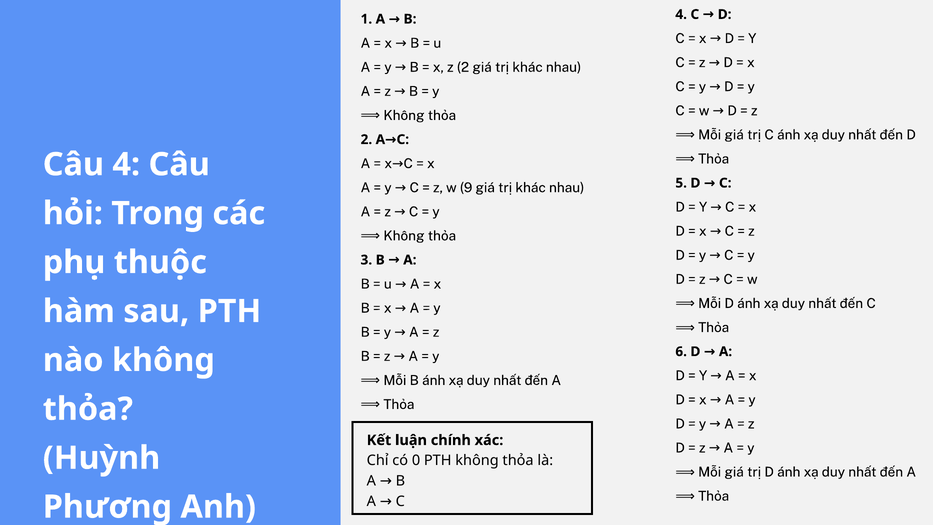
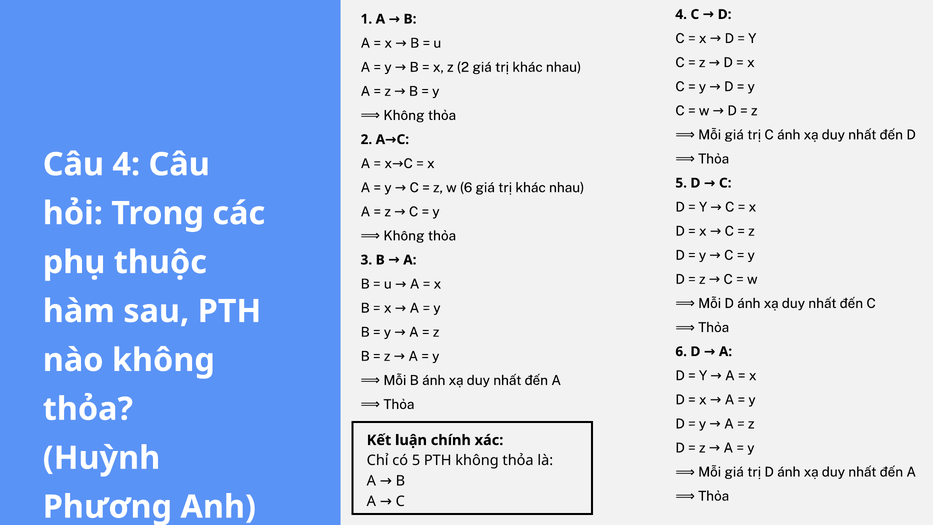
w 9: 9 -> 6 (466, 188)
có 0: 0 -> 5 (416, 460)
